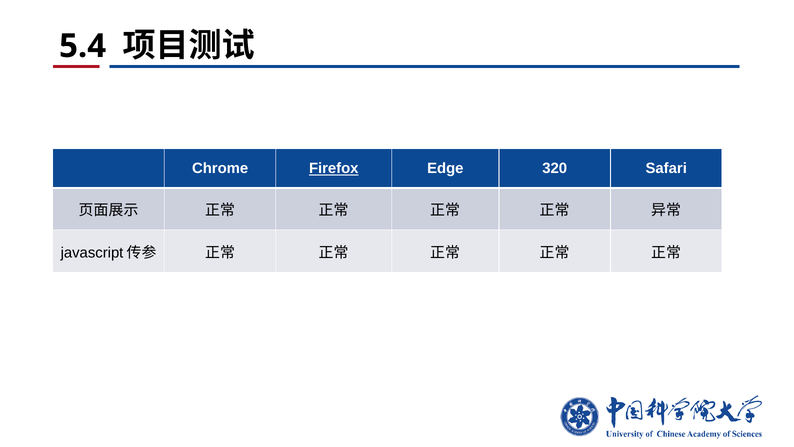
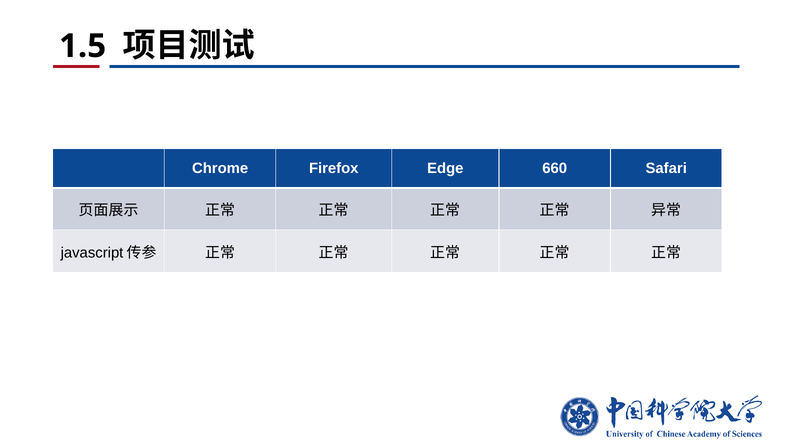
5.4: 5.4 -> 1.5 (83, 46)
Firefox underline: present -> none (334, 168)
320: 320 -> 660 (555, 168)
